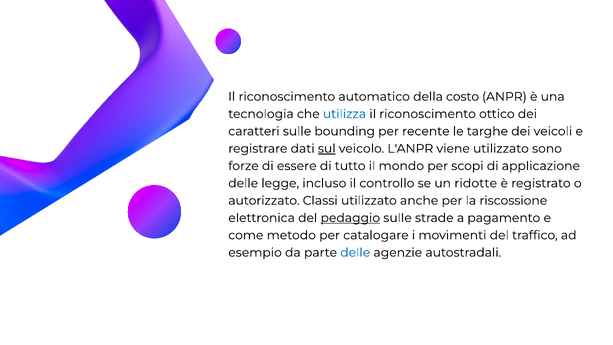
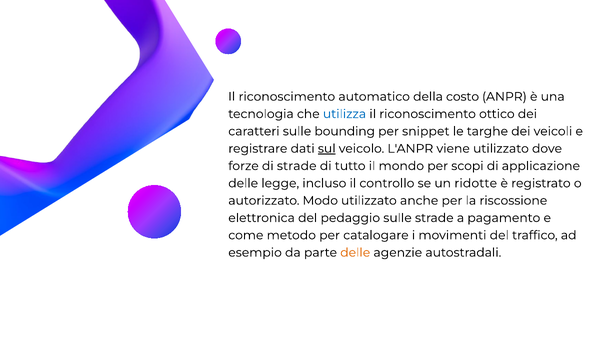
recente: recente -> snippet (426, 131)
sono: sono -> dove (547, 149)
di essere: essere -> strade (297, 166)
Classi: Classi -> Modo (320, 200)
pedaggio underline: present -> none (350, 218)
delle colour: blue -> orange (355, 252)
